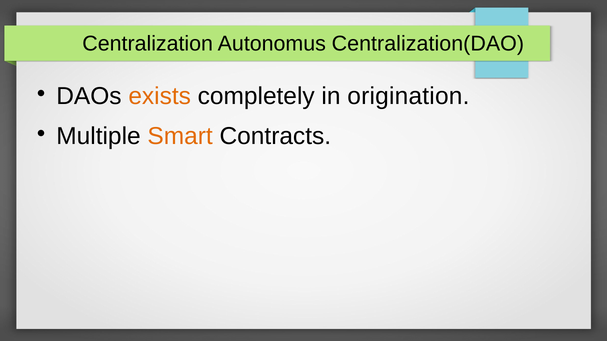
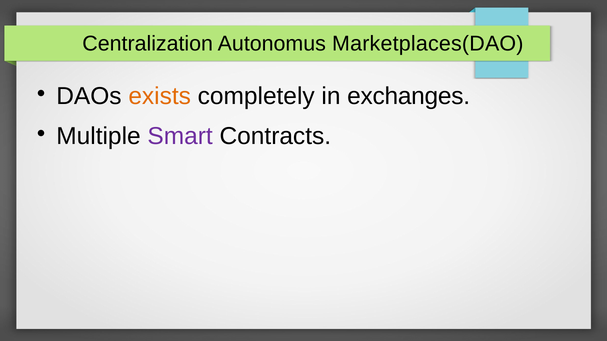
Centralization(DAO: Centralization(DAO -> Marketplaces(DAO (428, 44)
origination: origination -> exchanges (409, 96)
Smart colour: orange -> purple (180, 137)
